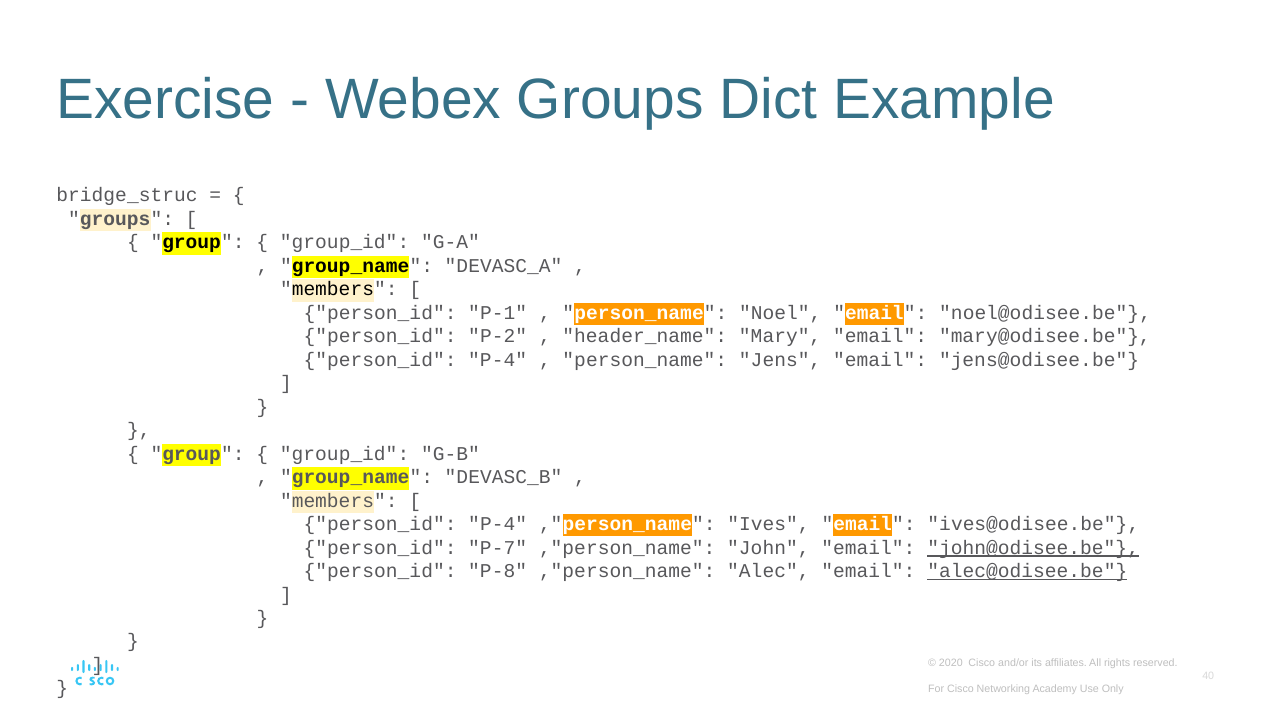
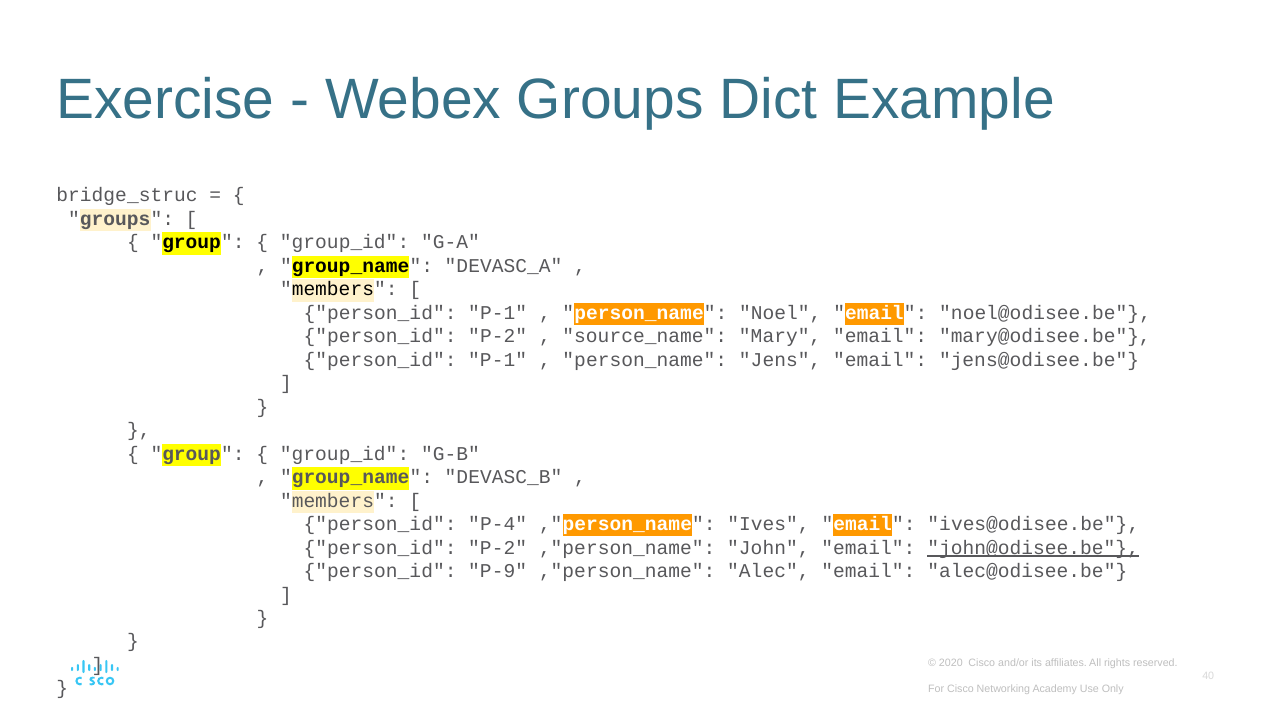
header_name: header_name -> source_name (645, 336)
P-4: P-4 -> P-1 (498, 360)
P-7: P-7 -> P-2 (498, 548)
P-8: P-8 -> P-9 (498, 571)
alec@odisee.be underline: present -> none (1027, 571)
